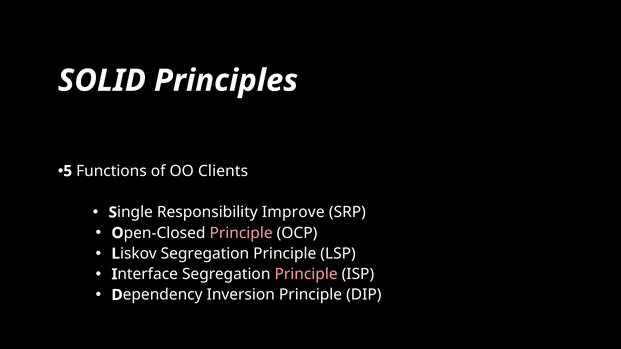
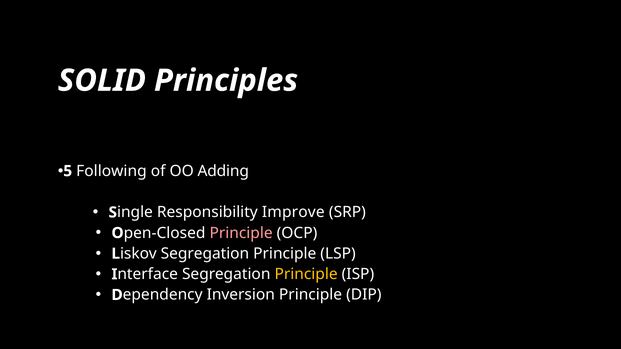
Functions: Functions -> Following (111, 171)
Clients: Clients -> Adding (223, 171)
Principle colour: pink -> yellow (306, 274)
